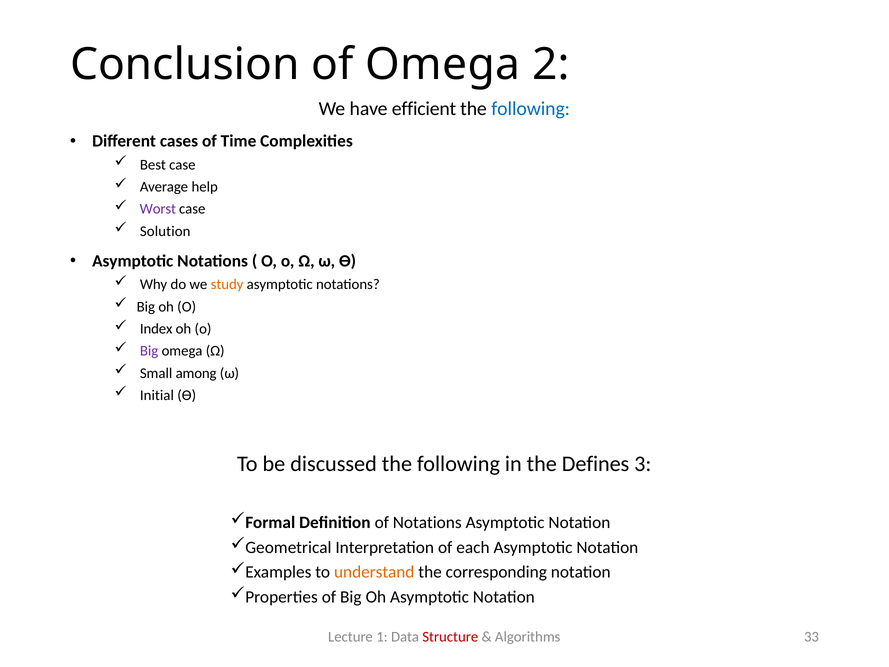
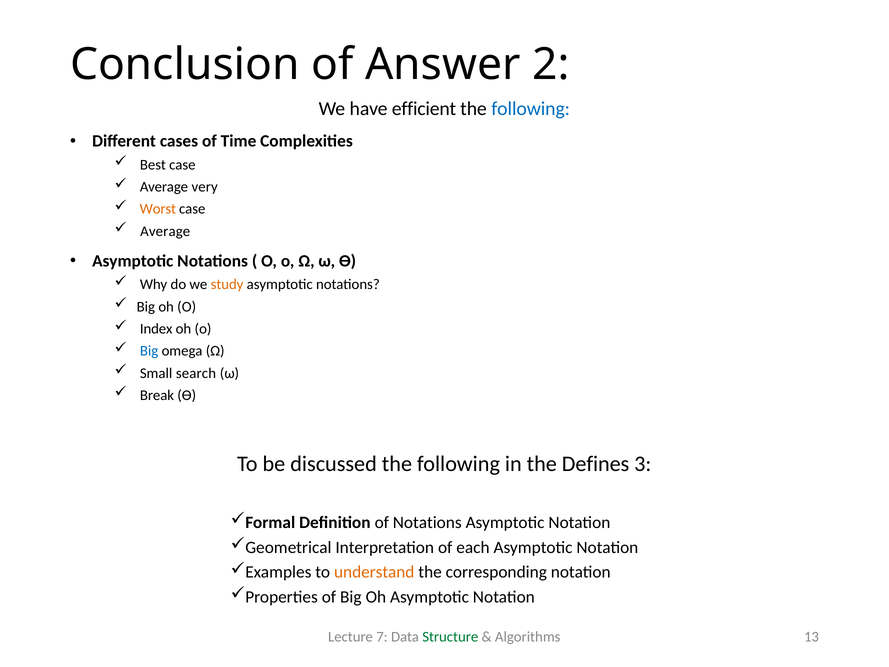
of Omega: Omega -> Answer (443, 64)
help: help -> very (205, 187)
Worst colour: purple -> orange (158, 209)
Solution: Solution -> Average (165, 231)
Big colour: purple -> blue (149, 351)
among: among -> search (196, 373)
Initial: Initial -> Break (157, 395)
1: 1 -> 7 (382, 637)
Structure colour: red -> green (450, 637)
33: 33 -> 13 (811, 637)
